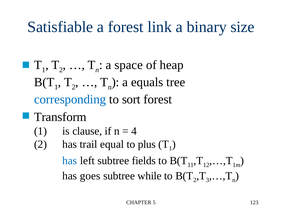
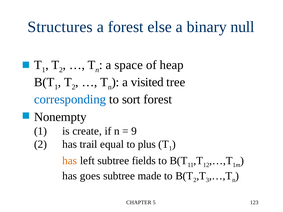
Satisfiable: Satisfiable -> Structures (60, 27)
link: link -> else (160, 27)
size: size -> null (242, 27)
equals: equals -> visited (147, 82)
Transform: Transform -> Nonempty (60, 117)
clause: clause -> create (87, 131)
4: 4 -> 9 (134, 131)
has colour: blue -> orange (70, 161)
while: while -> made (150, 176)
